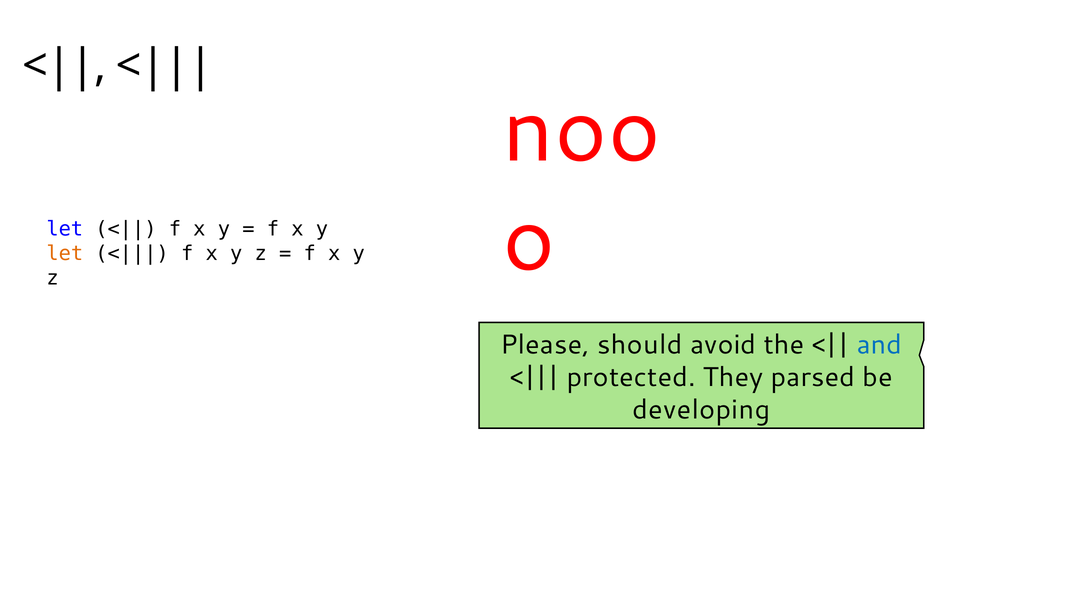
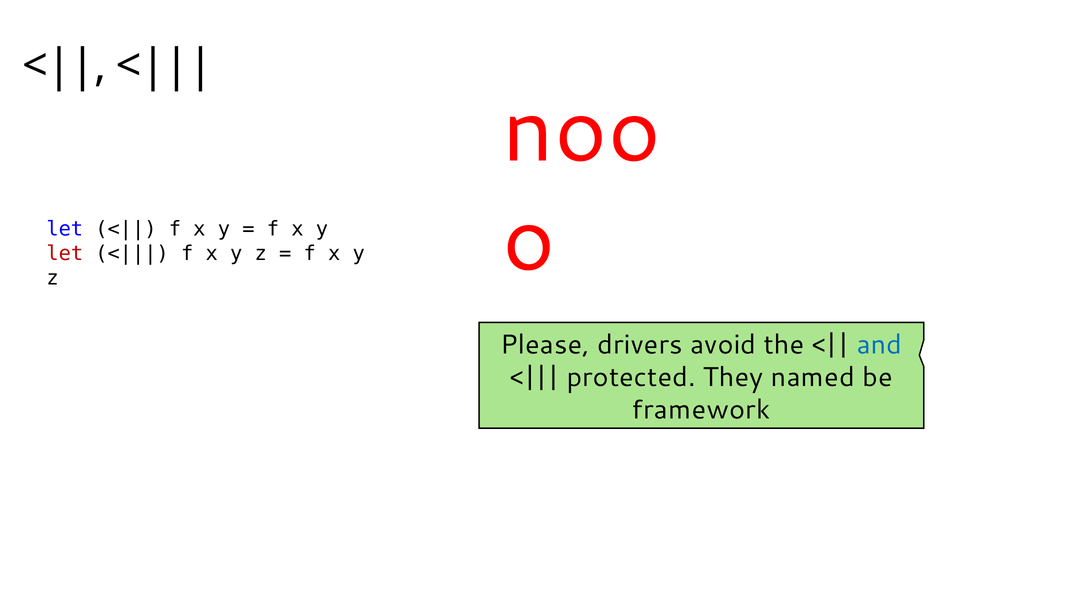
let colour: orange -> red (65, 254)
should: should -> drivers (640, 345)
parsed: parsed -> named (813, 377)
developing: developing -> framework (701, 410)
